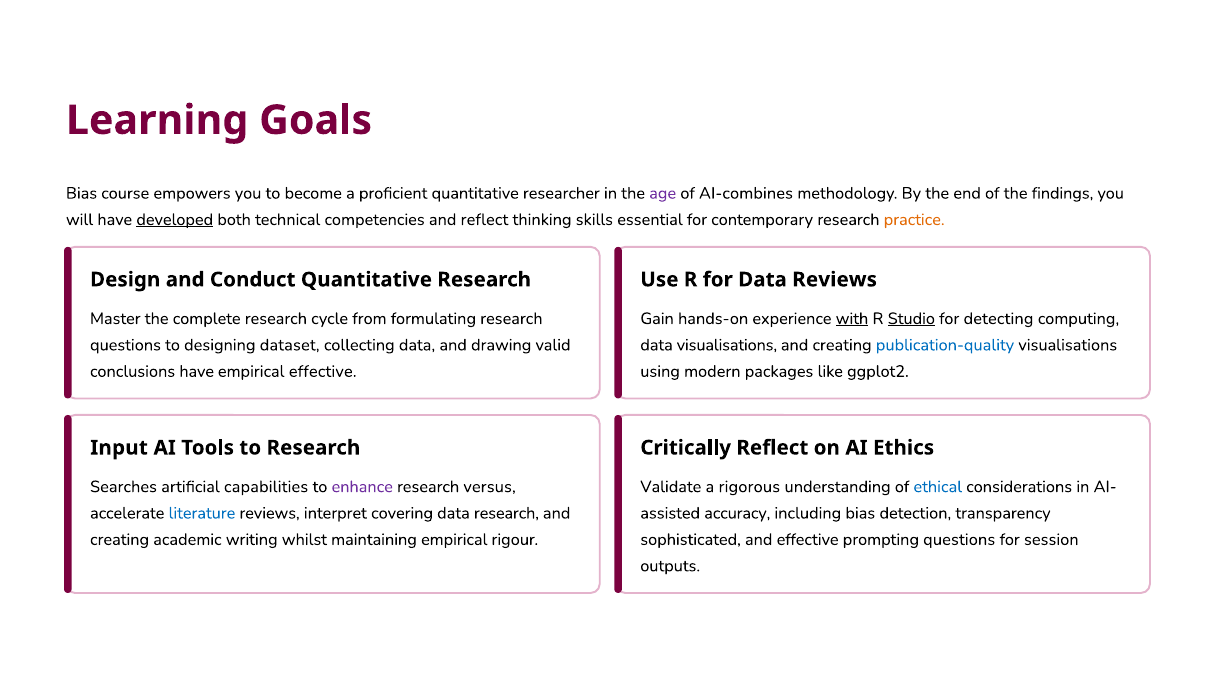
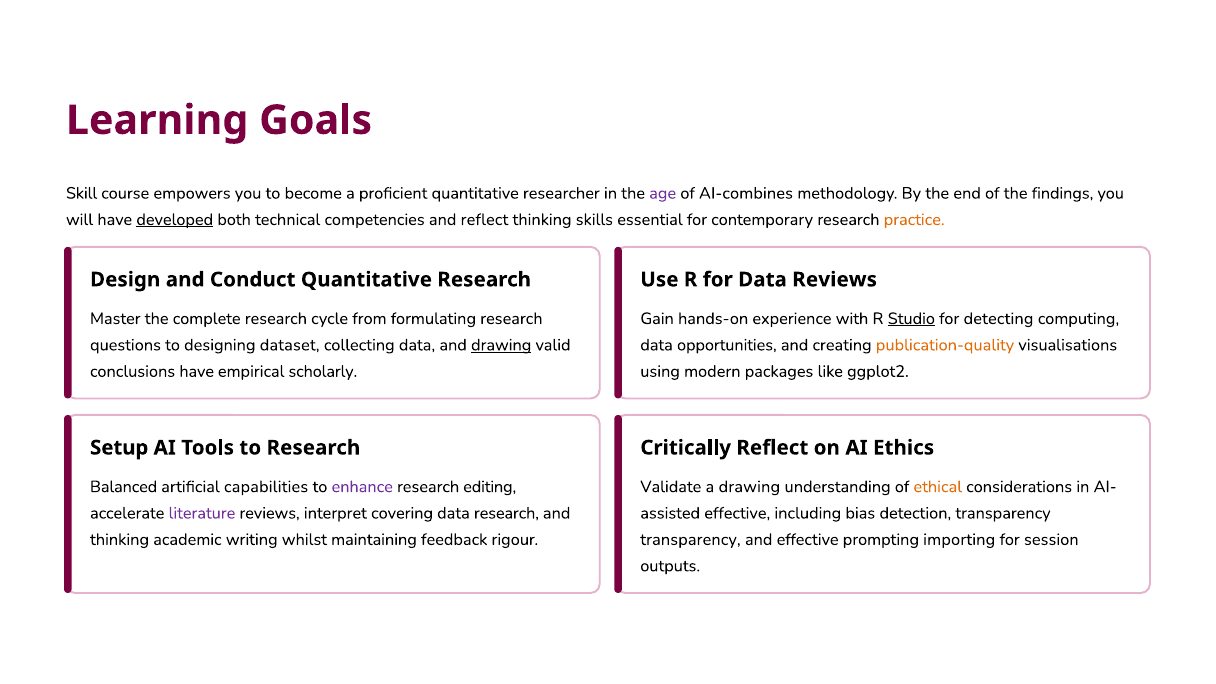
Bias: Bias -> Skill (82, 193)
with underline: present -> none (852, 319)
drawing underline: none -> present (501, 345)
data visualisations: visualisations -> opportunities (727, 345)
publication-quality colour: blue -> orange (945, 345)
empirical effective: effective -> scholarly (323, 371)
Input: Input -> Setup (119, 448)
Searches: Searches -> Balanced (124, 487)
versus: versus -> editing (490, 487)
a rigorous: rigorous -> drawing (749, 487)
ethical colour: blue -> orange (938, 487)
literature colour: blue -> purple (202, 513)
accuracy: accuracy -> effective (737, 513)
creating: creating -> thinking (120, 540)
maintaining empirical: empirical -> feedback (454, 540)
sophisticated: sophisticated -> transparency (690, 540)
prompting questions: questions -> importing (959, 540)
